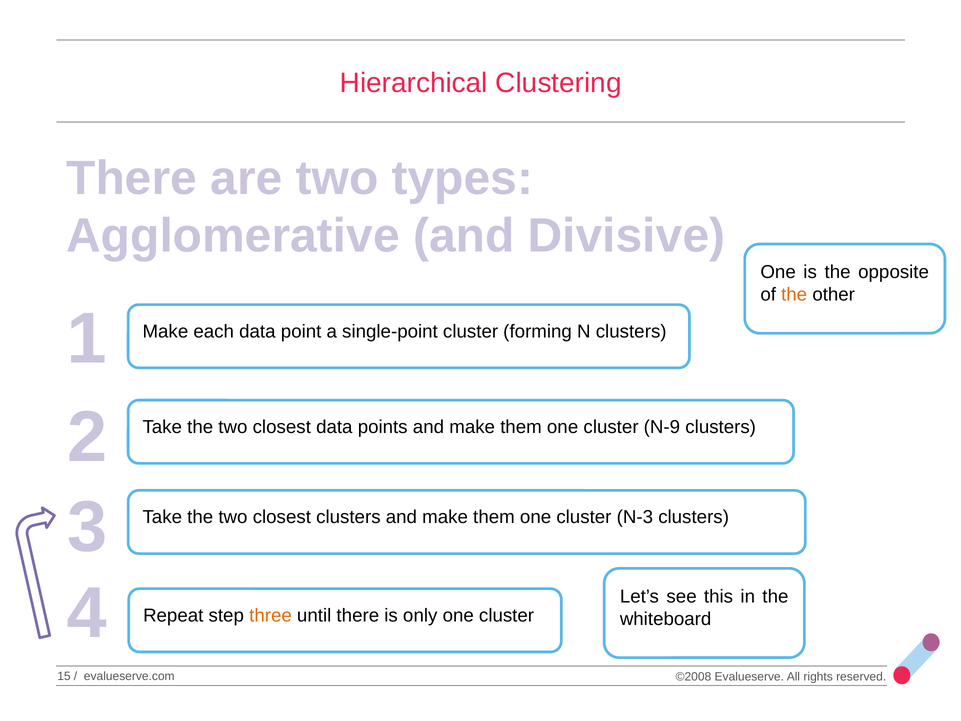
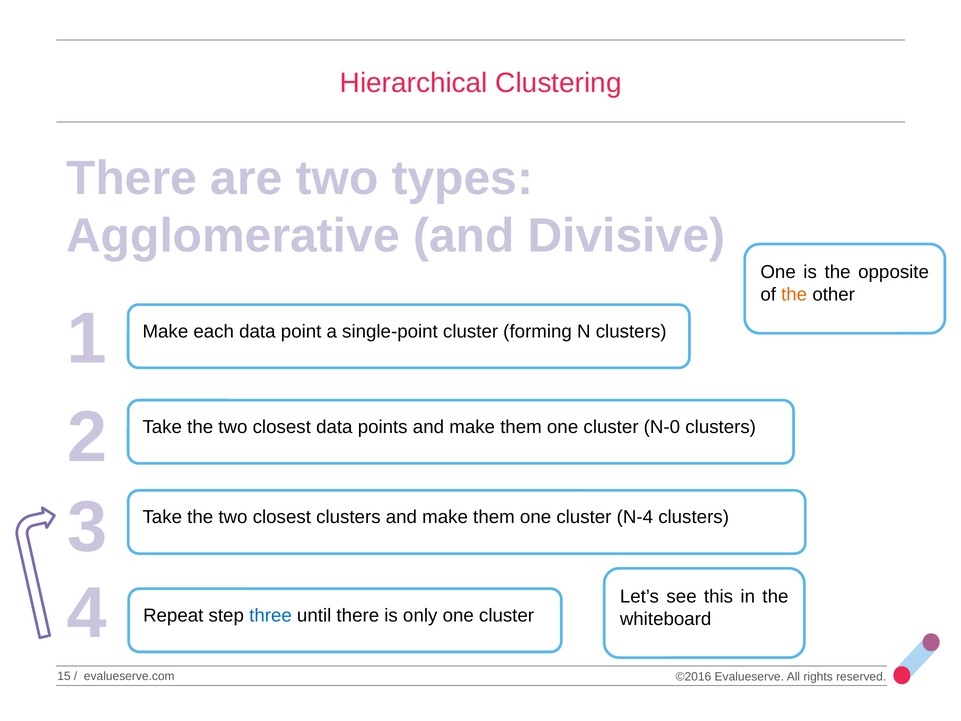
N-9: N-9 -> N-0 (662, 427)
N-3: N-3 -> N-4 (635, 517)
three colour: orange -> blue (271, 615)
©2008: ©2008 -> ©2016 (694, 677)
